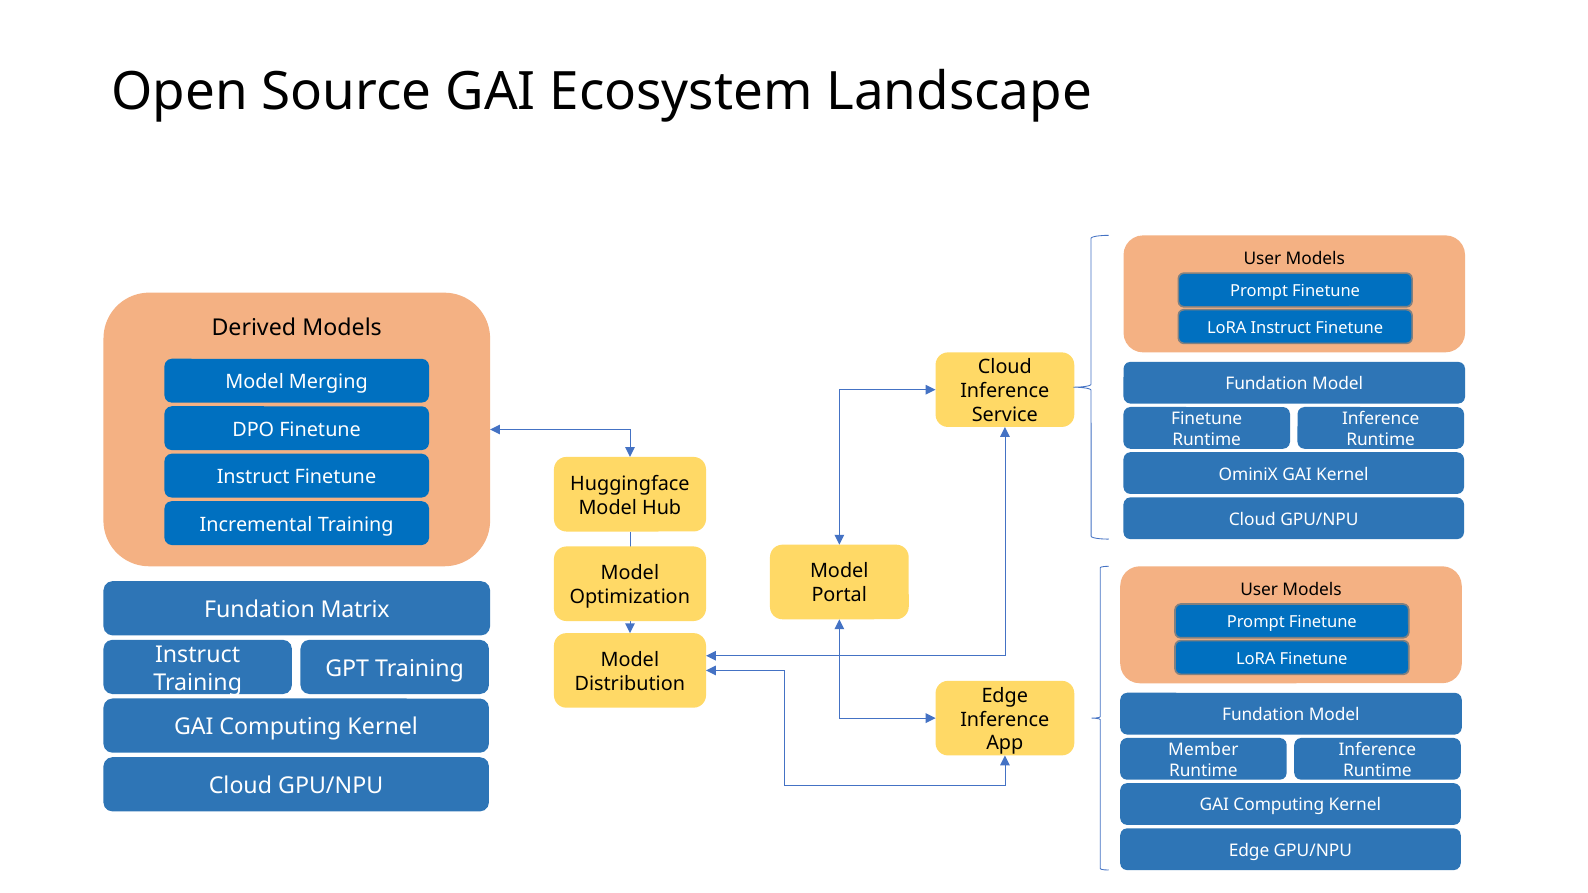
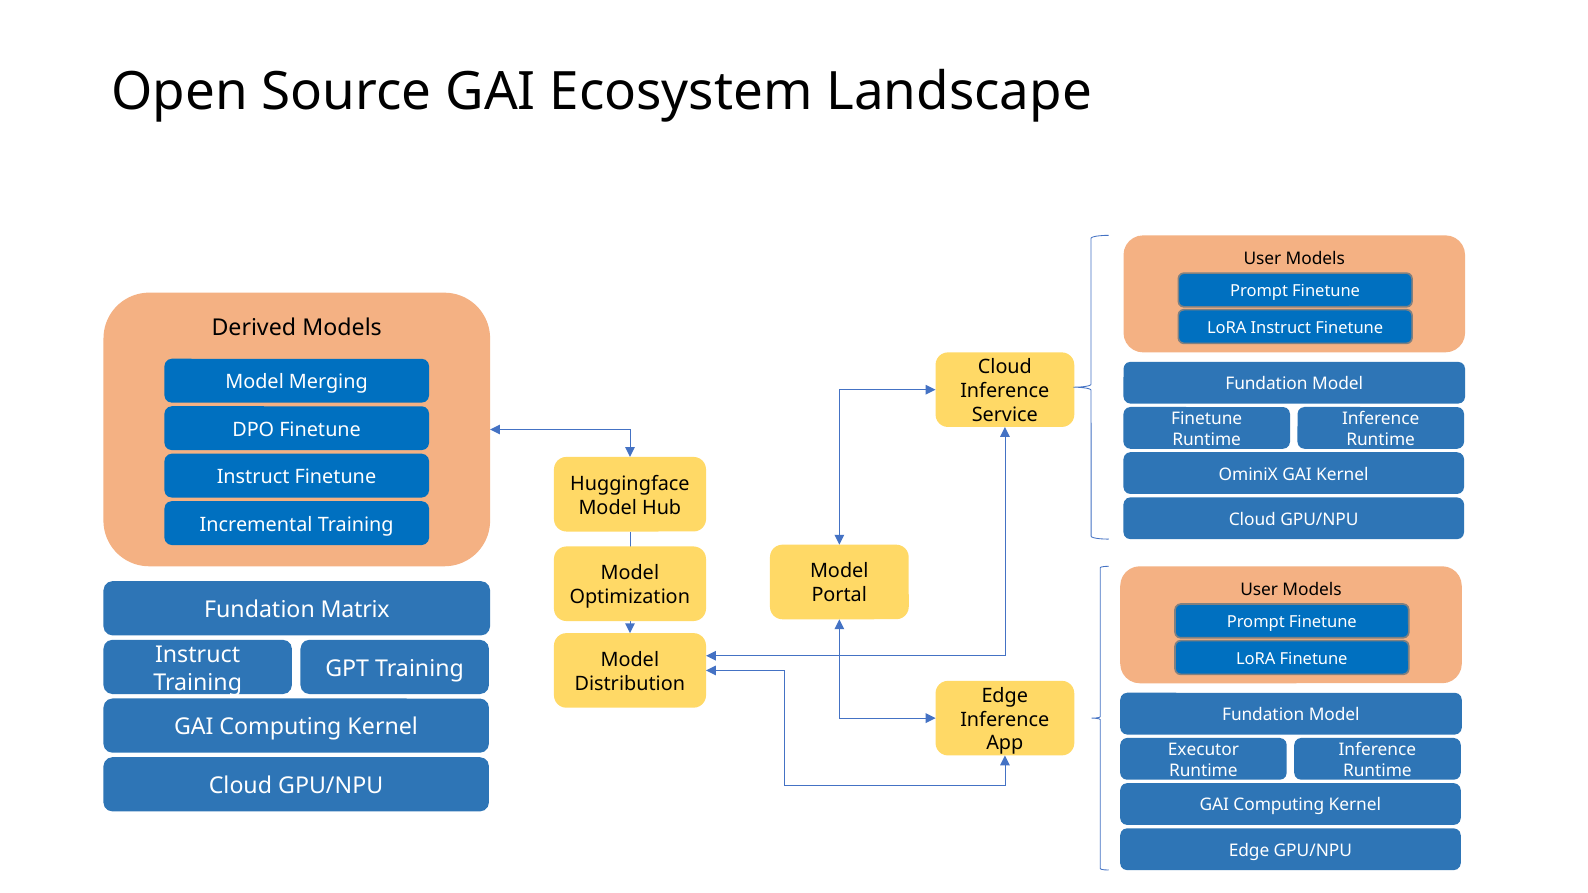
Member: Member -> Executor (1203, 750)
